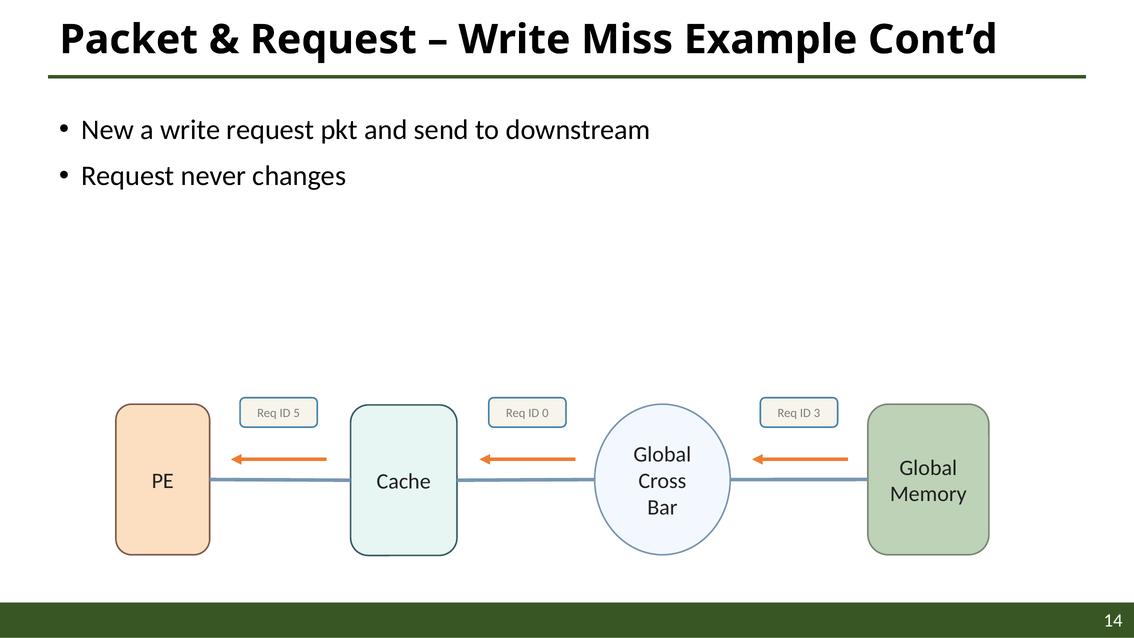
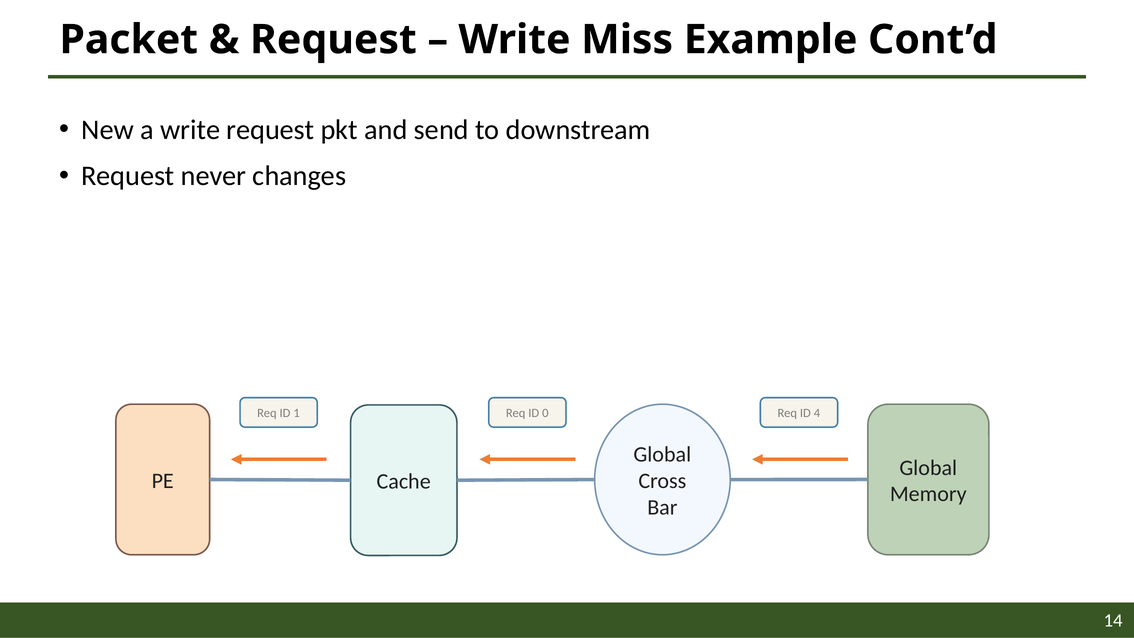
5: 5 -> 1 (297, 413)
3: 3 -> 4 (817, 413)
